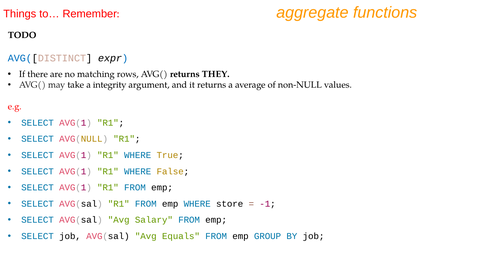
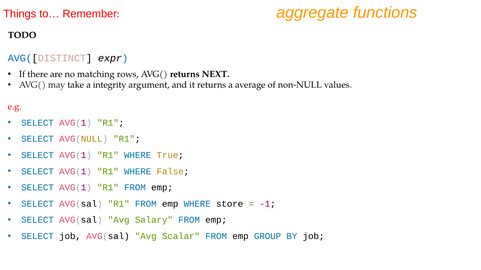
THEY: THEY -> NEXT (216, 74)
Equals: Equals -> Scalar (181, 237)
